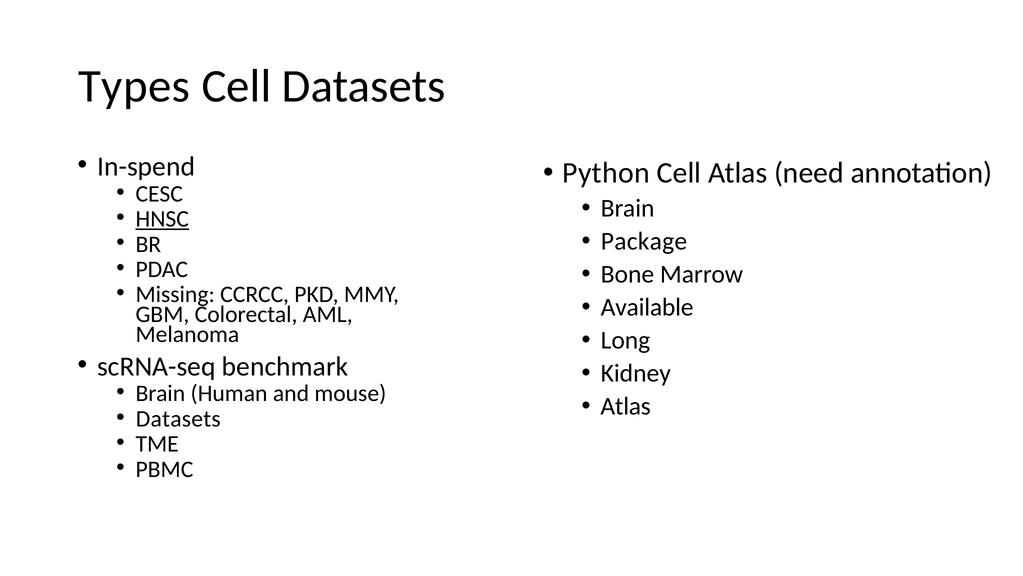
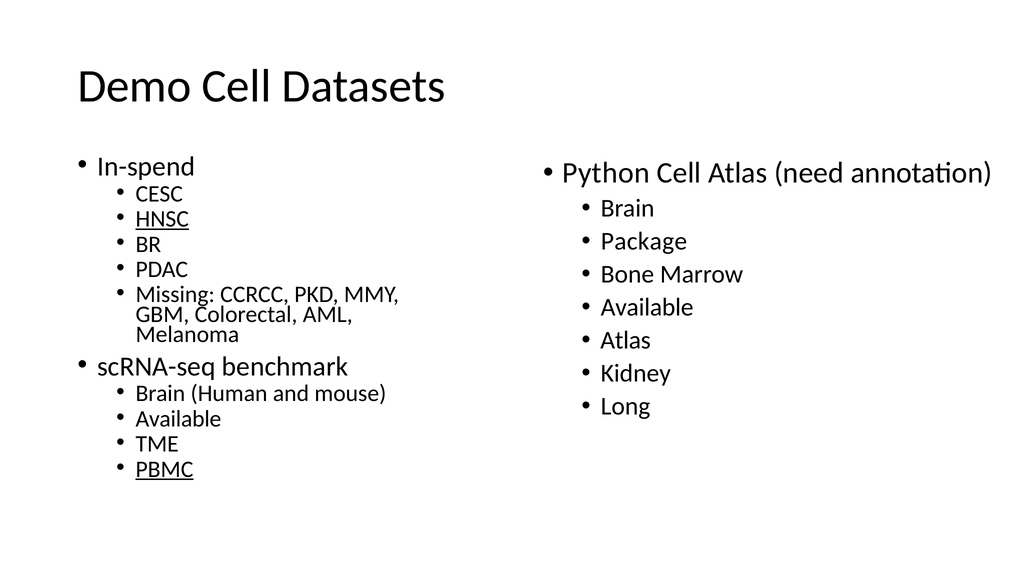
Types: Types -> Demo (135, 86)
Long: Long -> Atlas (626, 340)
Atlas: Atlas -> Long (626, 406)
Datasets: Datasets -> Available (178, 418)
PBMC underline: none -> present (164, 469)
